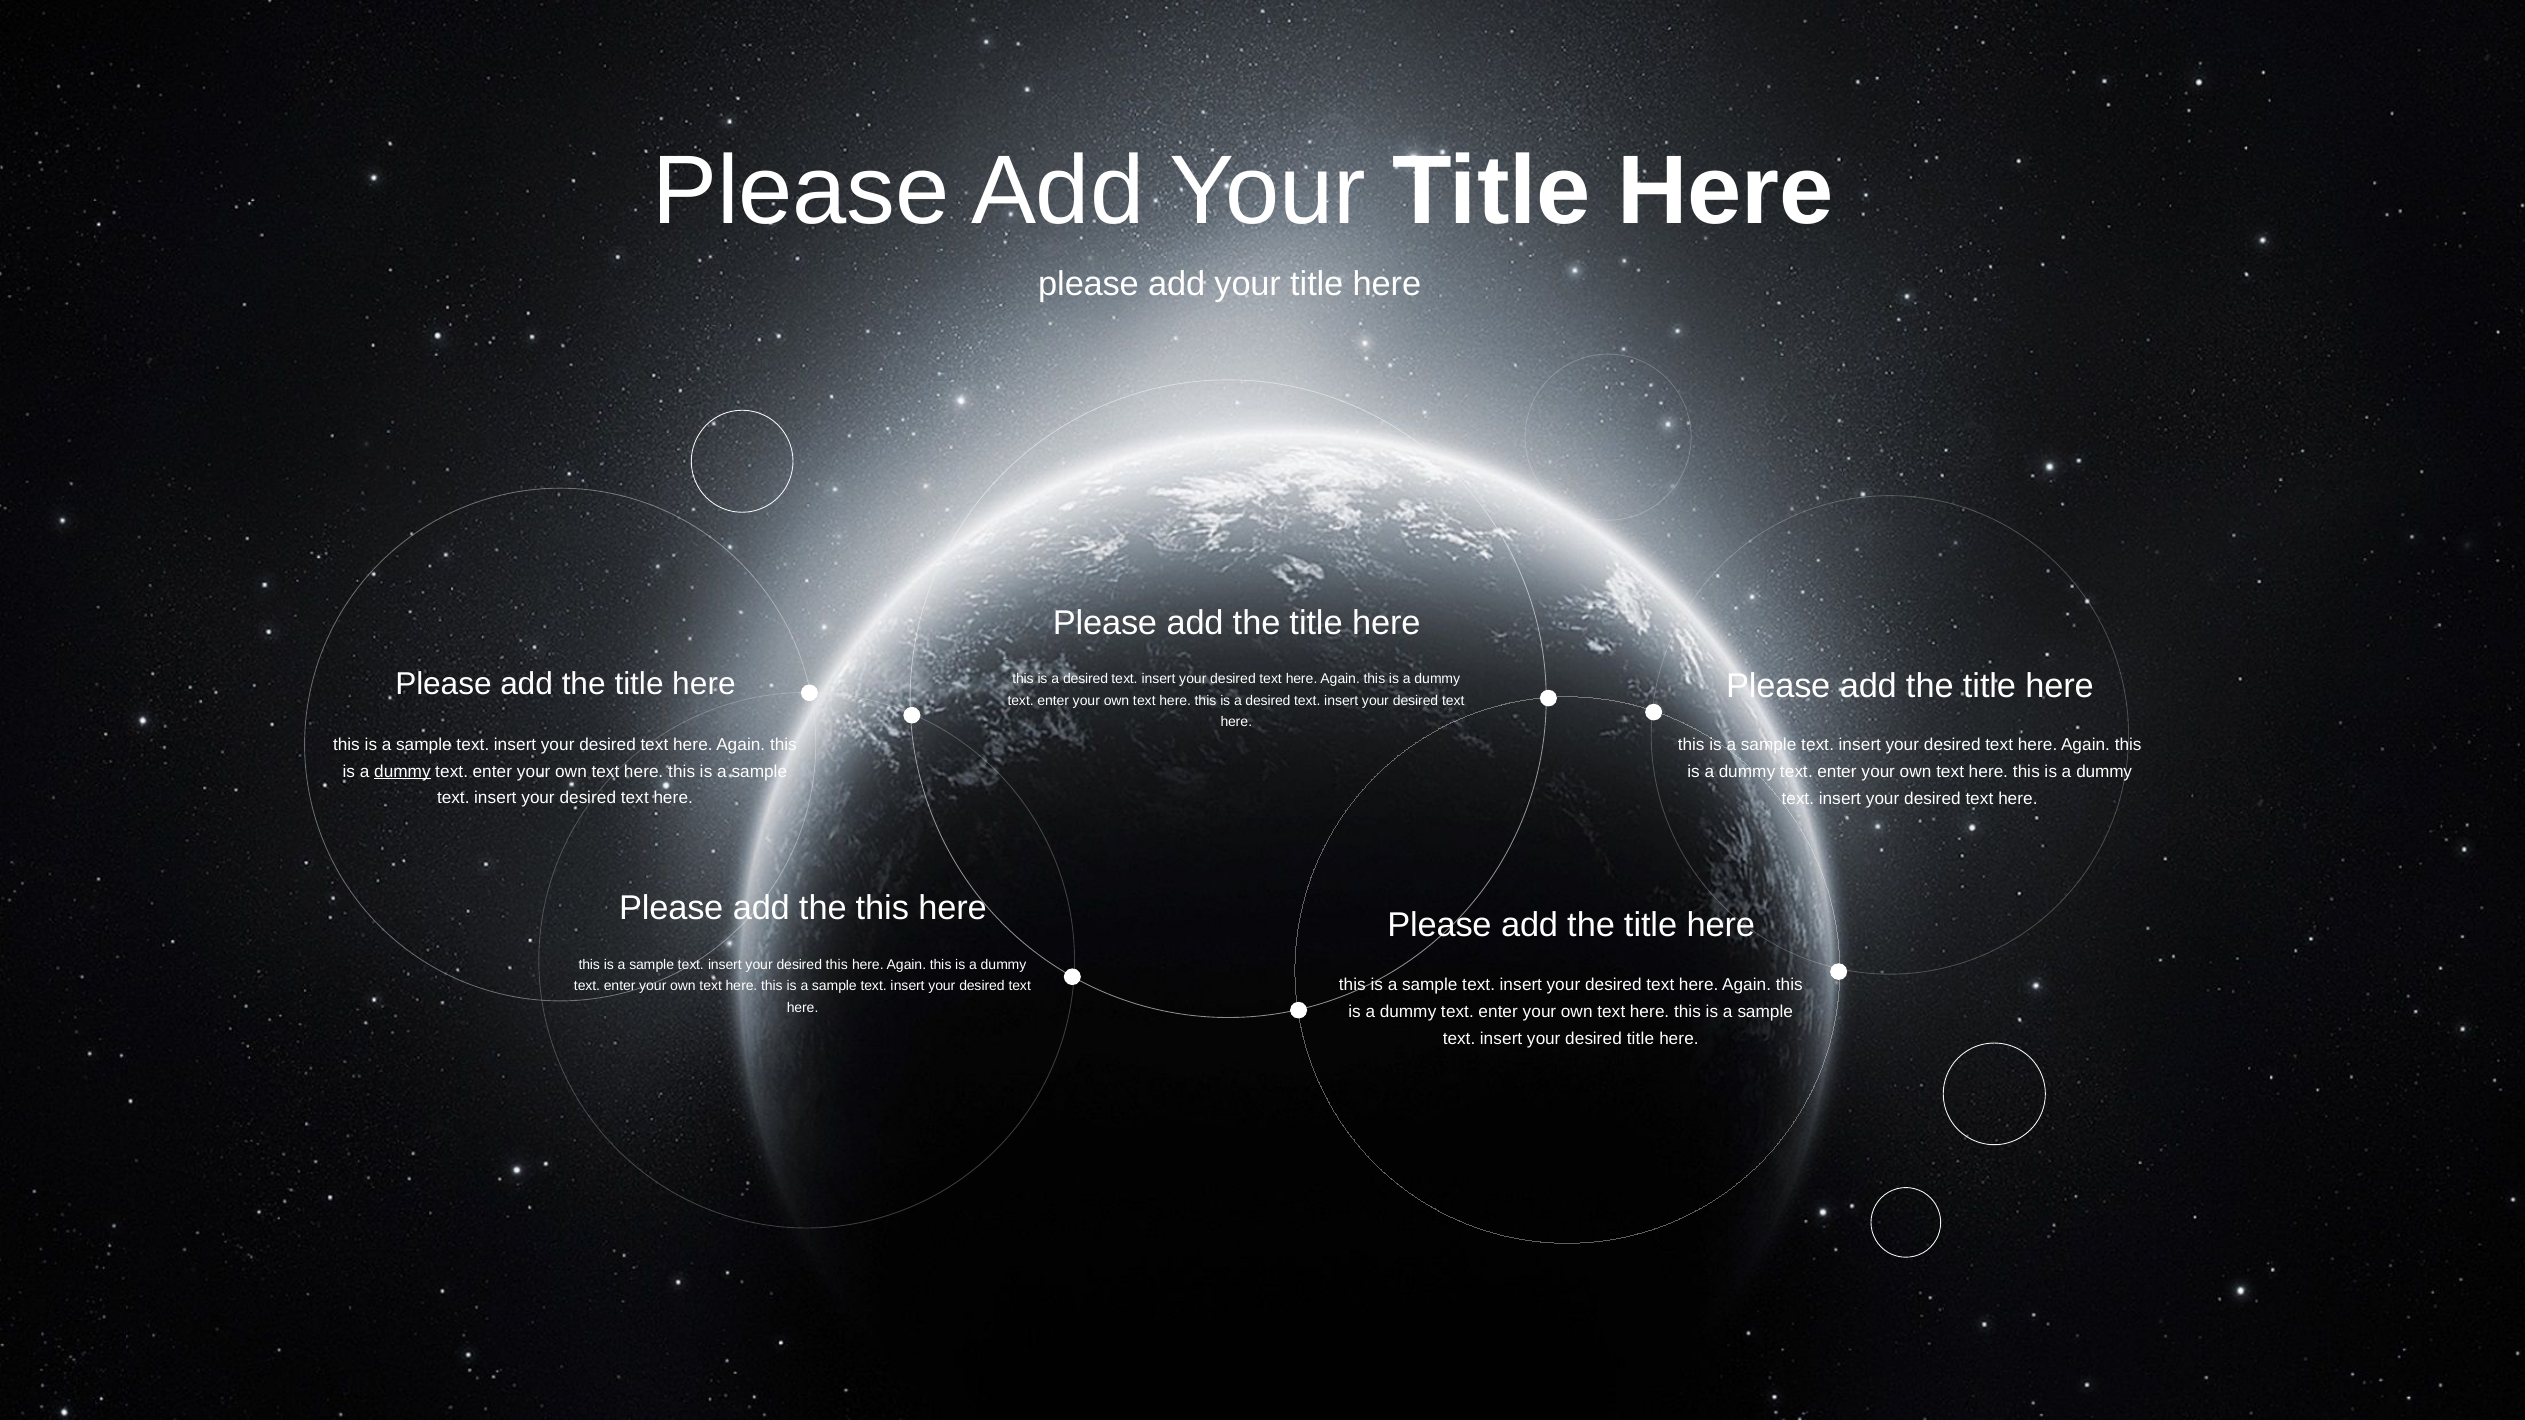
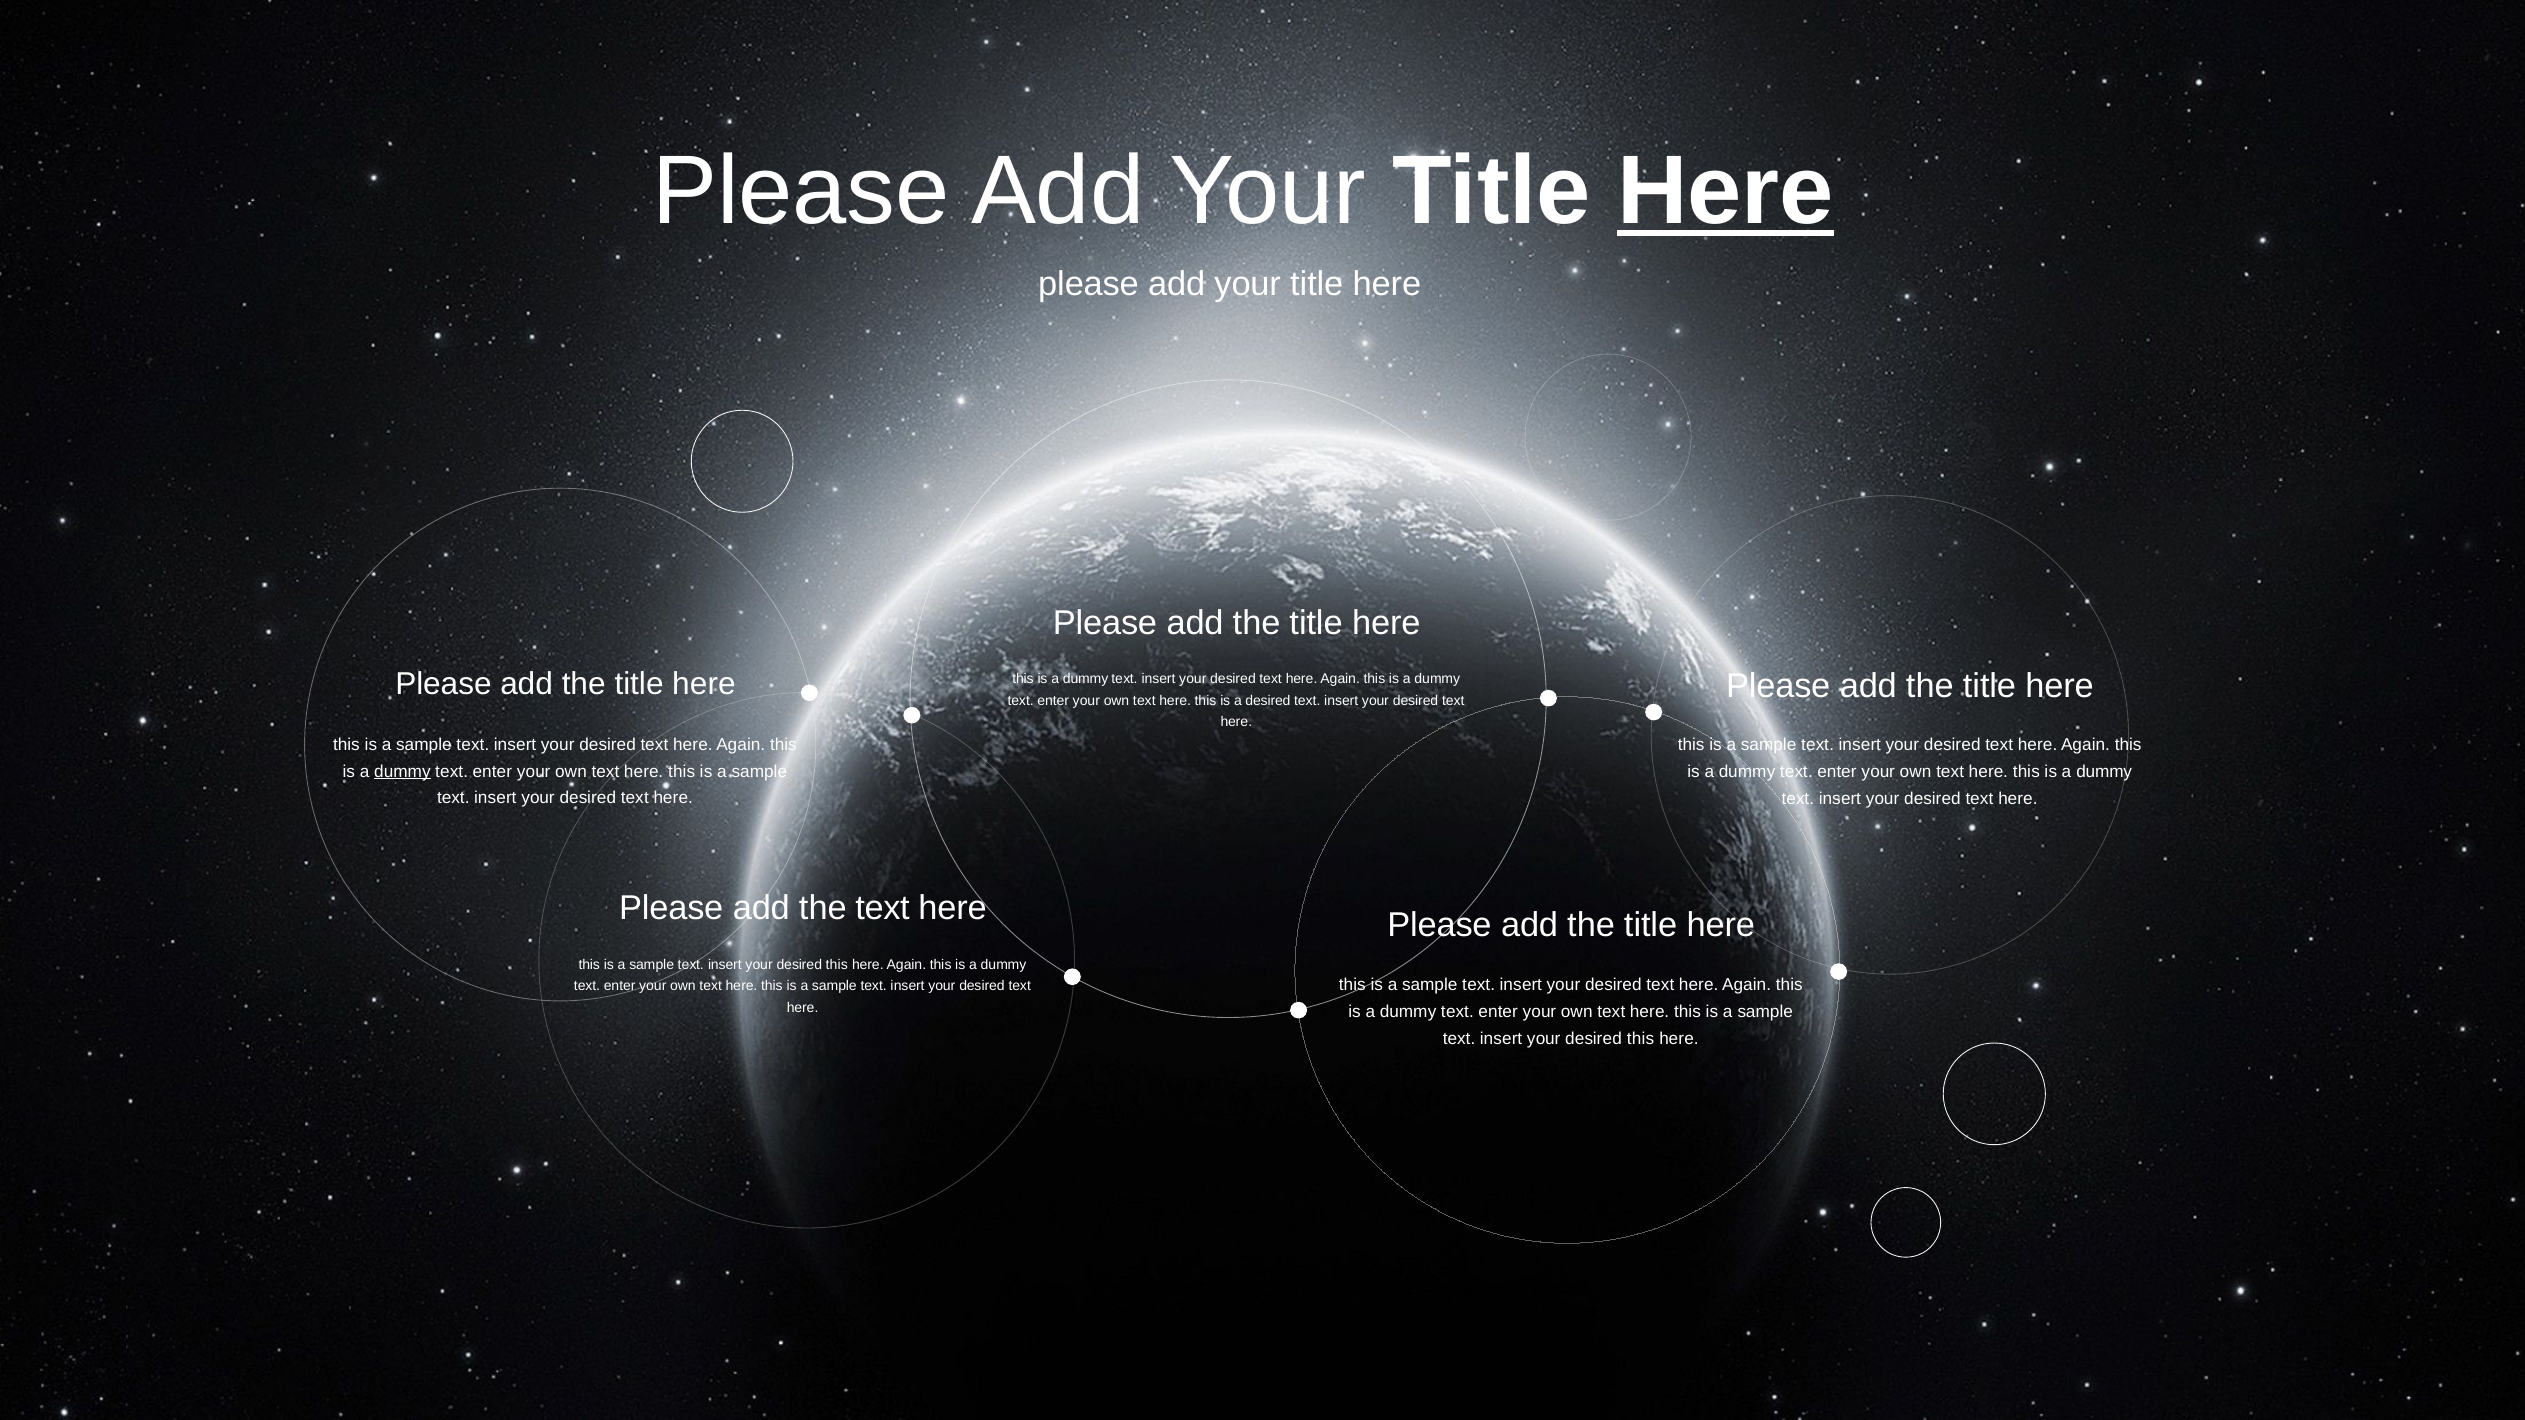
Here underline: none -> present (1726, 191)
desired: desired -> dummy (1086, 679)
the this: this -> text (883, 909)
title: title -> this (1641, 1039)
